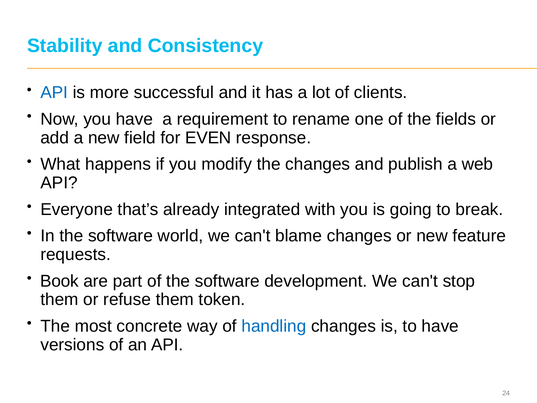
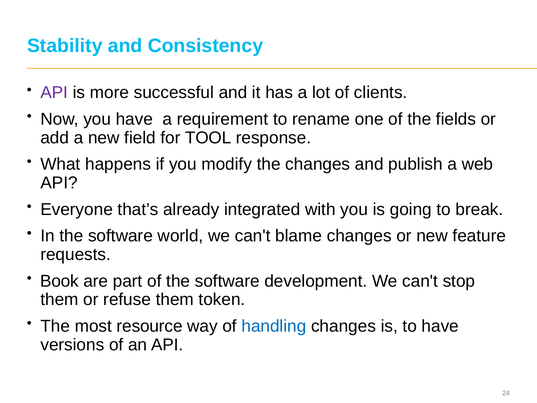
API colour: blue -> purple (54, 93)
EVEN: EVEN -> TOOL (208, 138)
concrete: concrete -> resource (150, 326)
